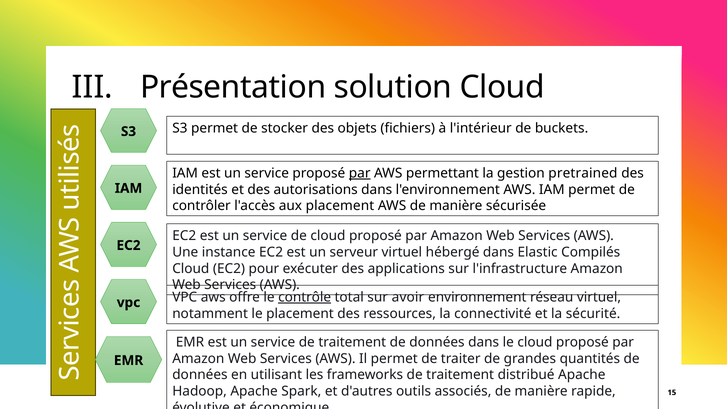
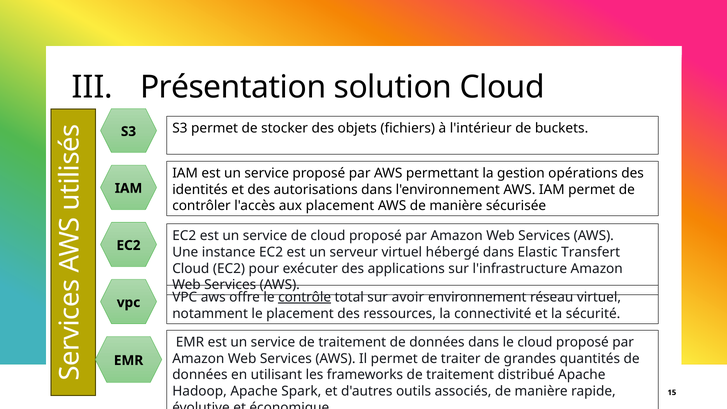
par underline: present -> none (360, 173)
pretrained: pretrained -> opérations (583, 173)
Compilés: Compilés -> Transfert (591, 252)
